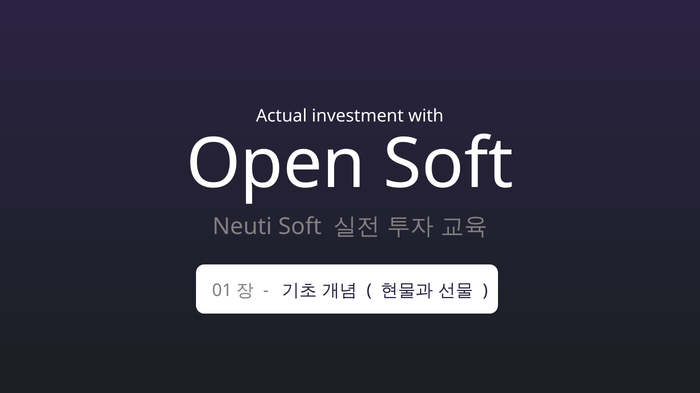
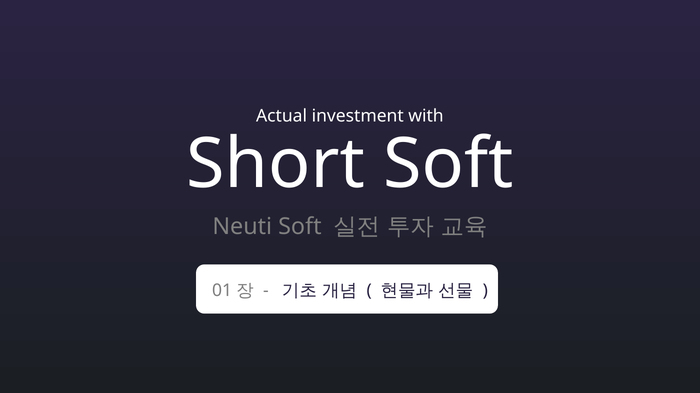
Open: Open -> Short (276, 164)
